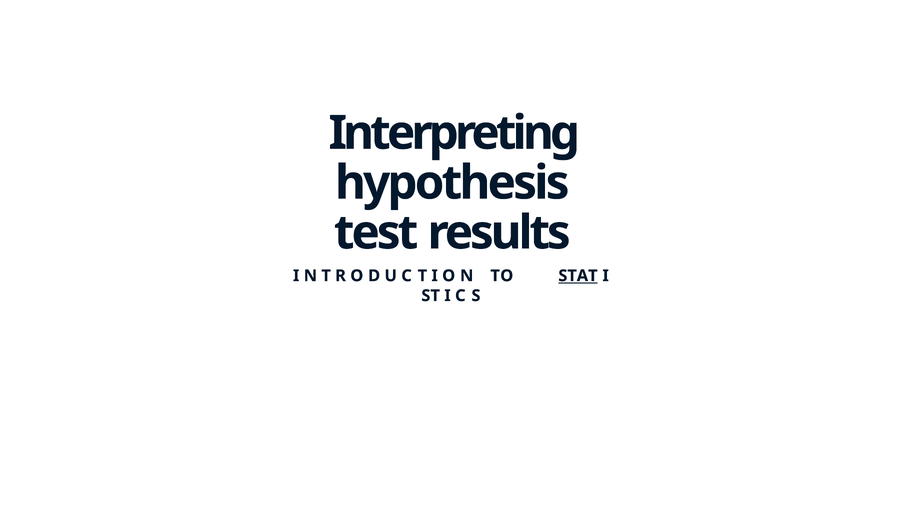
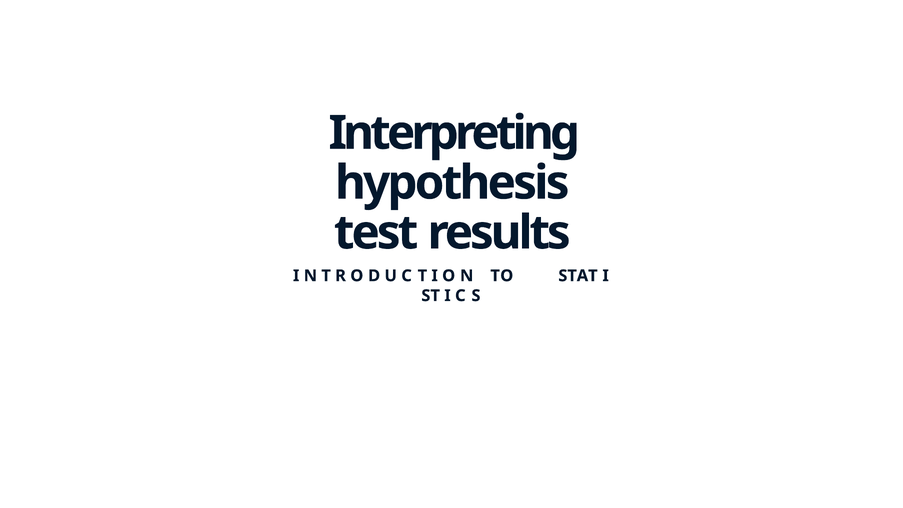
STAT underline: present -> none (578, 276)
